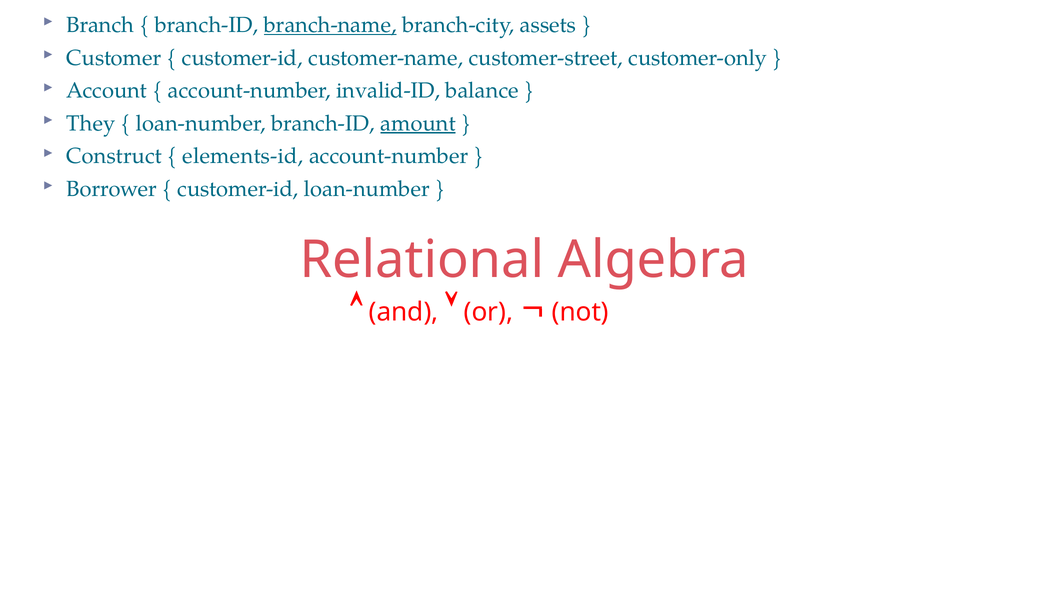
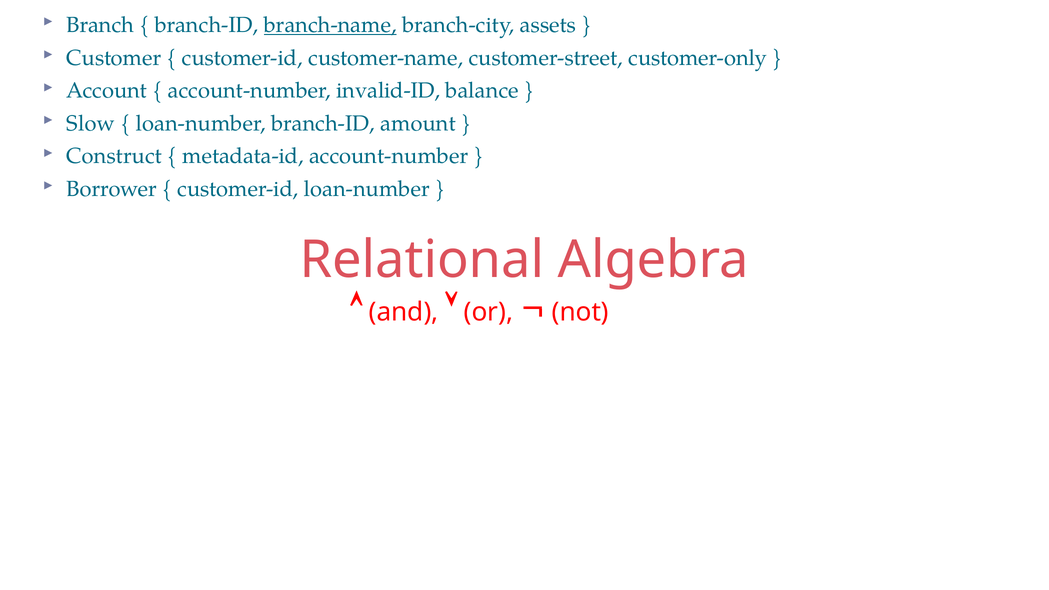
They: They -> Slow (91, 123)
amount underline: present -> none (418, 123)
elements-id: elements-id -> metadata-id (243, 156)
